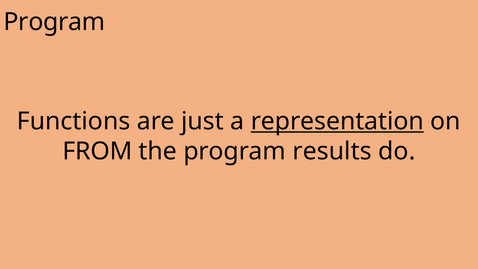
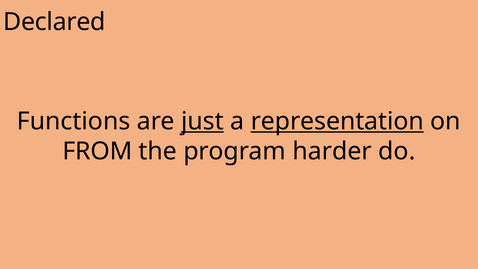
Program: Program -> Declared (54, 22)
just underline: none -> present (202, 121)
results: results -> harder (332, 151)
